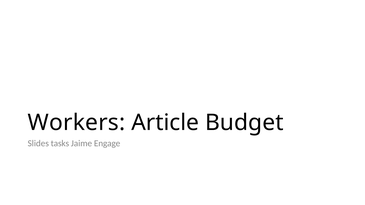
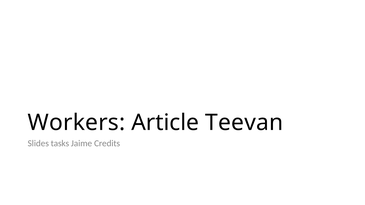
Budget: Budget -> Teevan (244, 123)
Engage: Engage -> Credits (107, 144)
